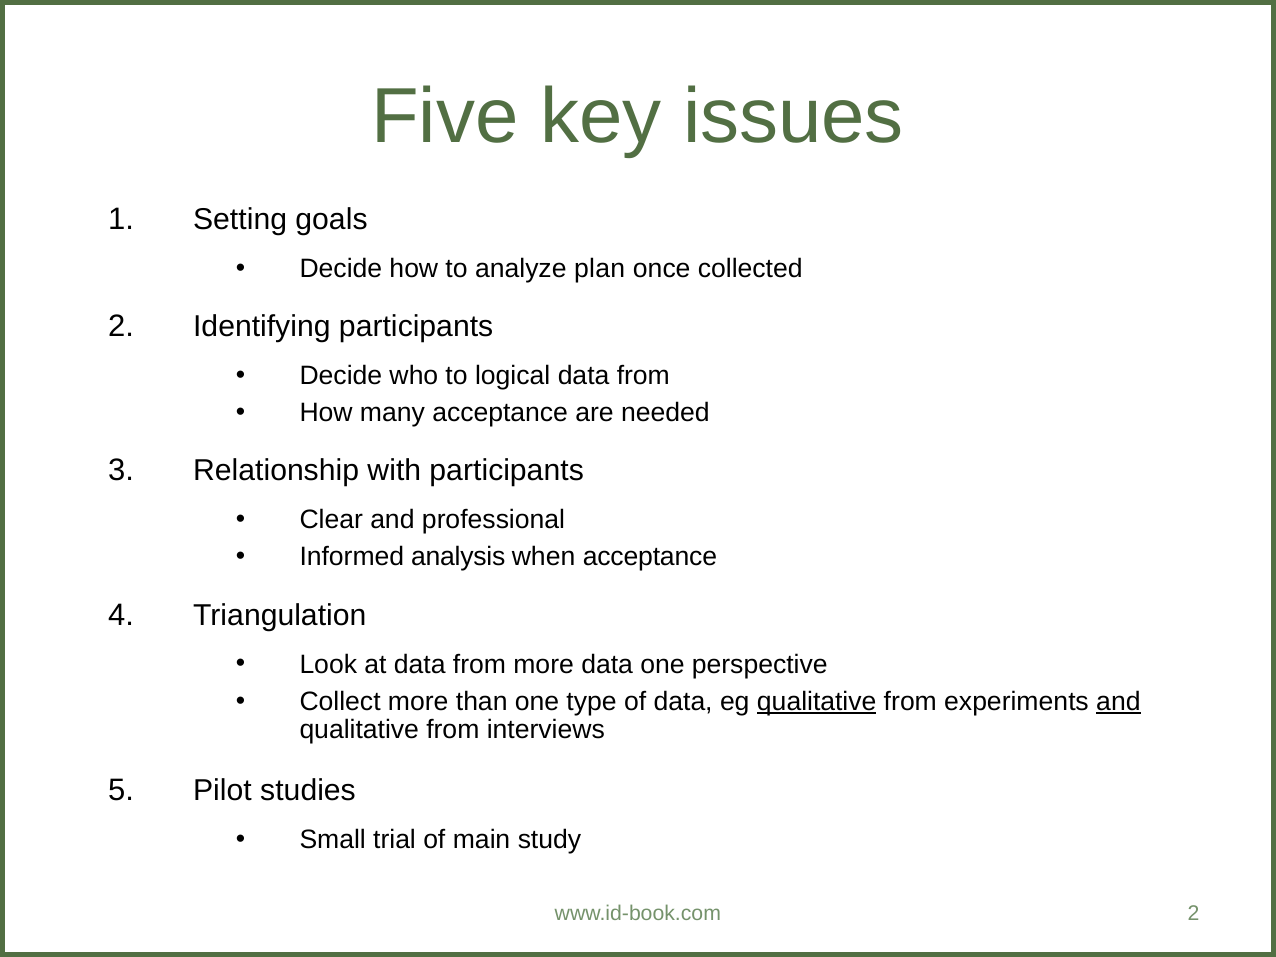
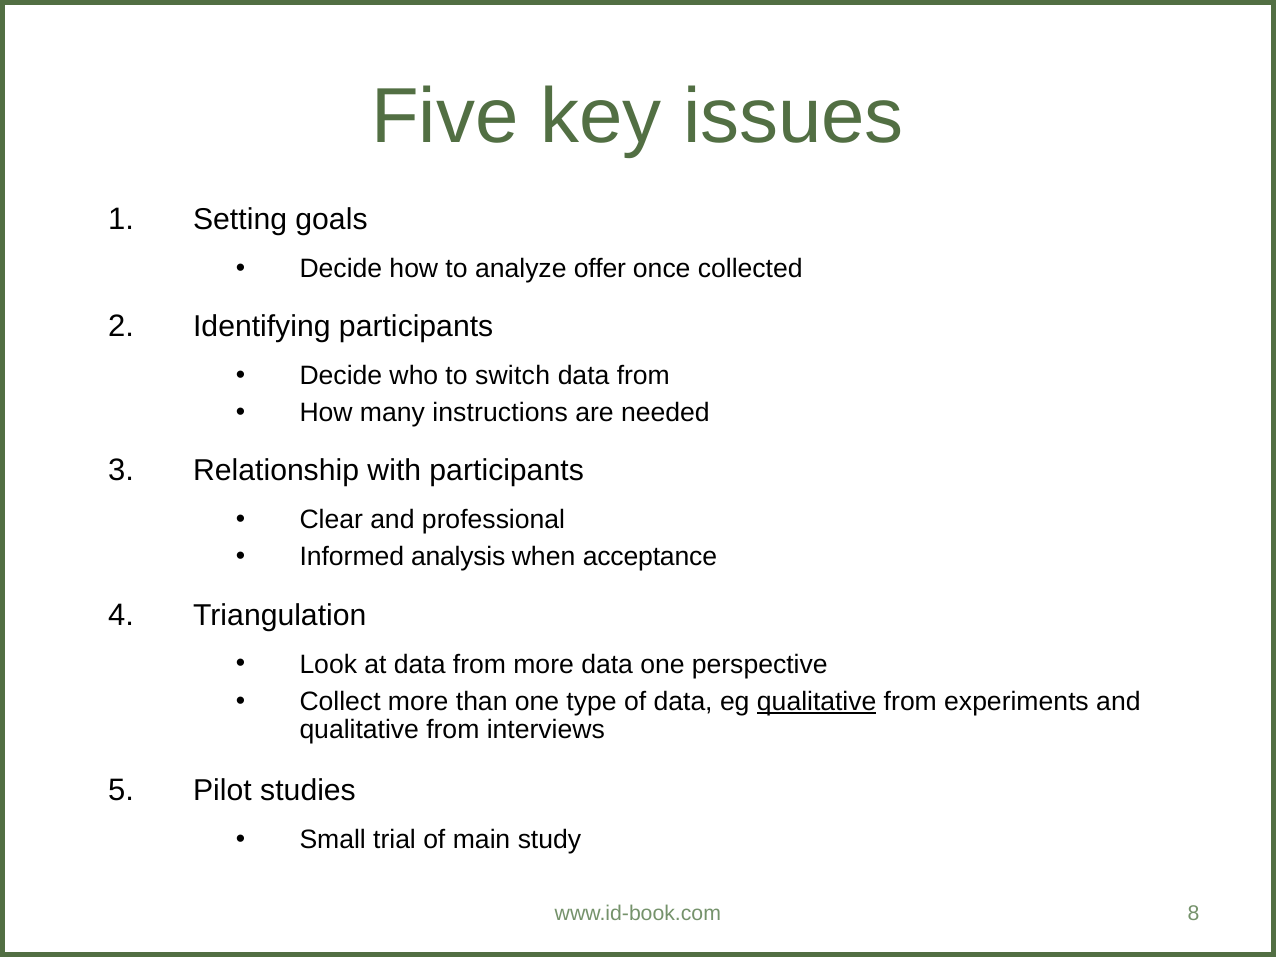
plan: plan -> offer (600, 268)
logical: logical -> switch (513, 376)
many acceptance: acceptance -> instructions (500, 413)
and underline: present -> none (1118, 701)
www.id-book.com 2: 2 -> 8 (1194, 914)
